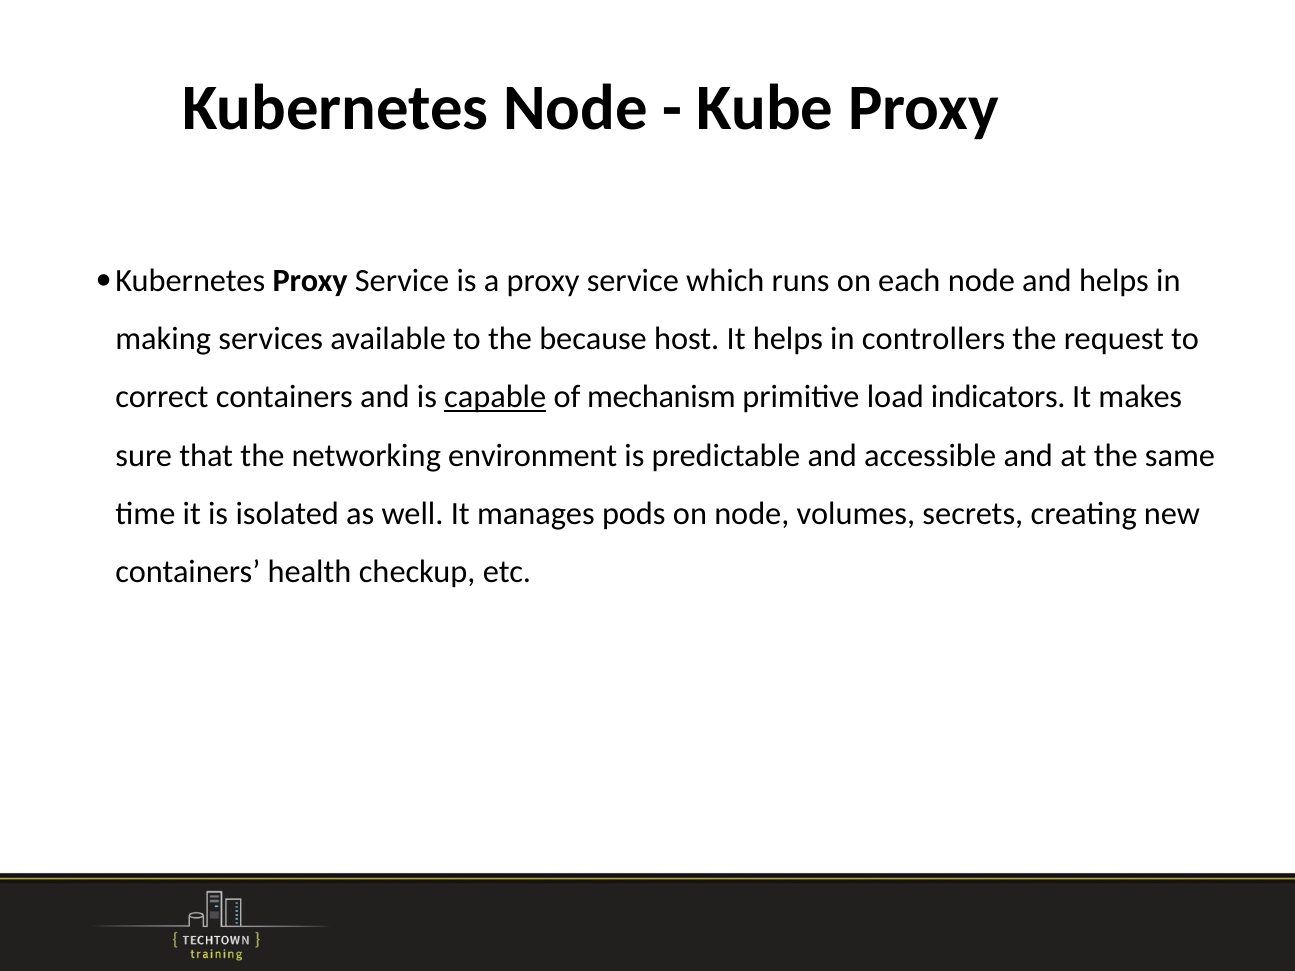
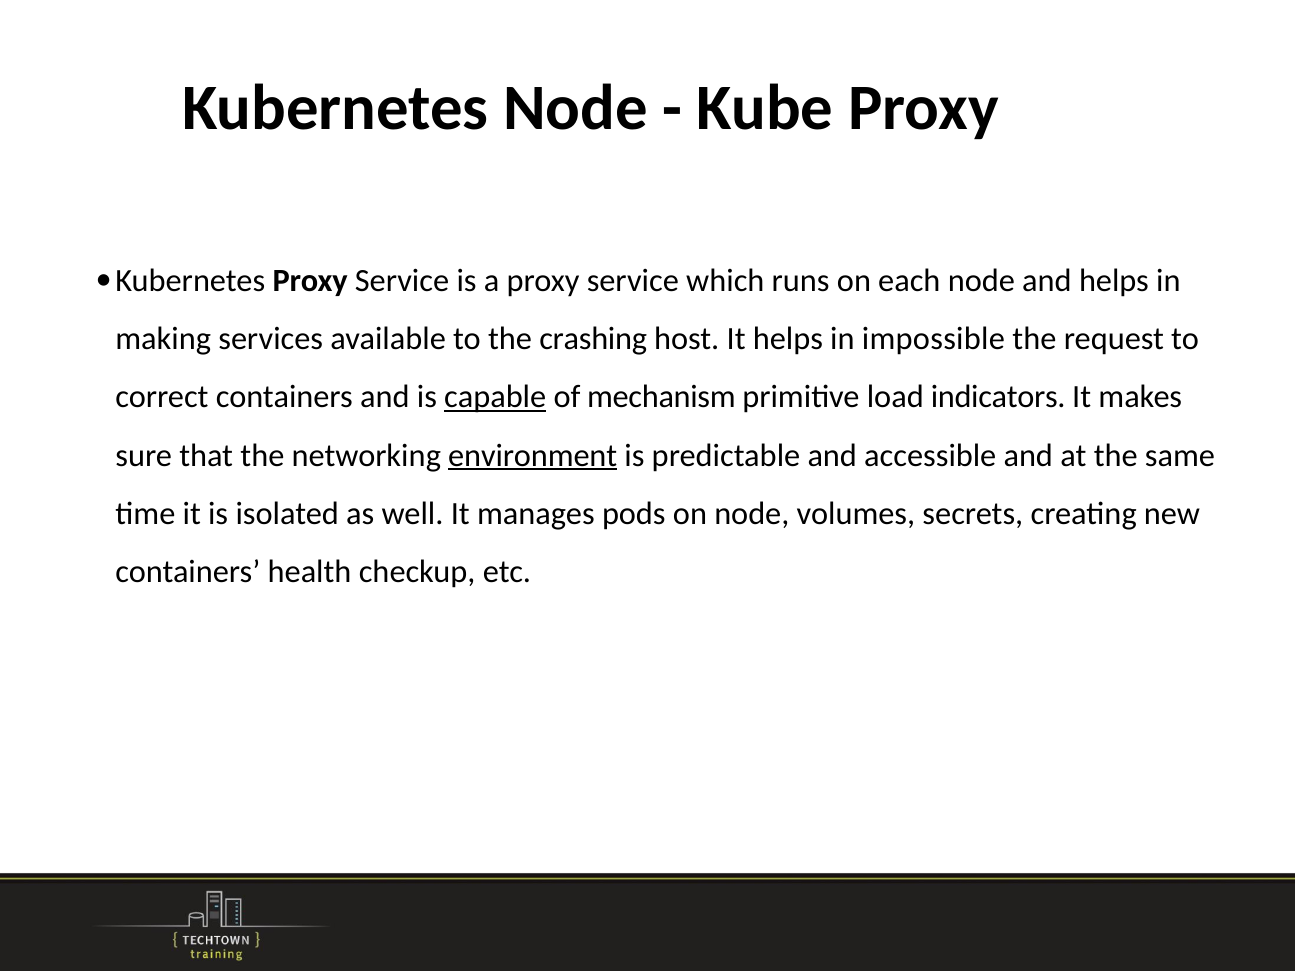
because: because -> crashing (593, 339)
controllers: controllers -> impossible (933, 339)
environment underline: none -> present (533, 456)
